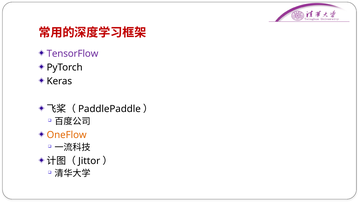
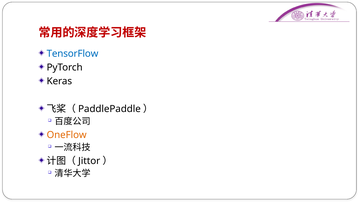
TensorFlow colour: purple -> blue (72, 54)
